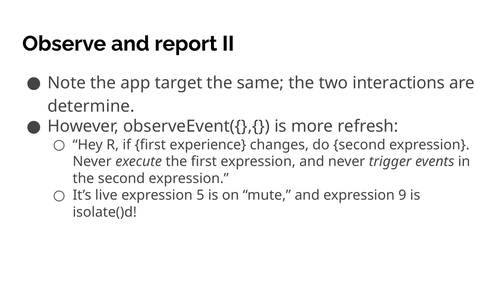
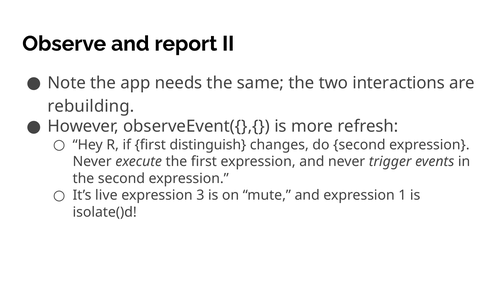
target: target -> needs (179, 83)
determine: determine -> rebuilding (91, 106)
experience: experience -> distinguish (208, 144)
5: 5 -> 3 (200, 195)
9: 9 -> 1 (402, 195)
